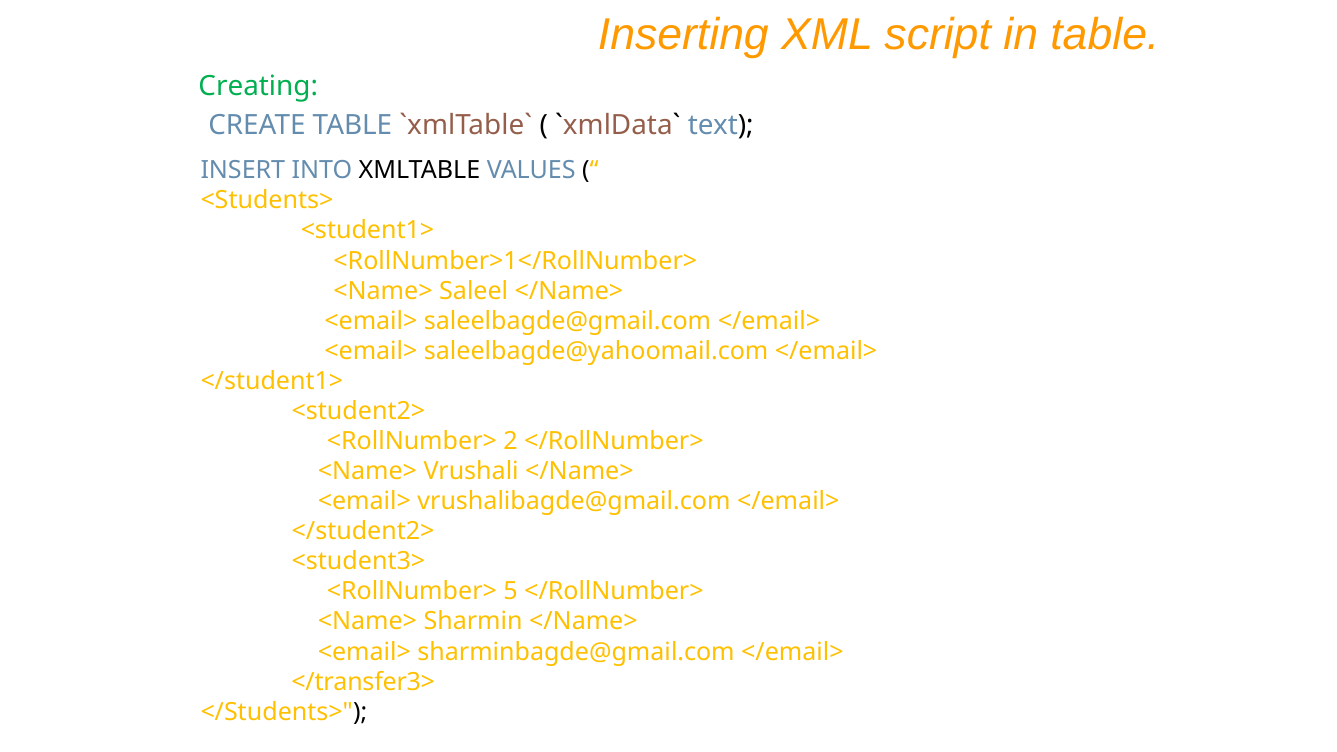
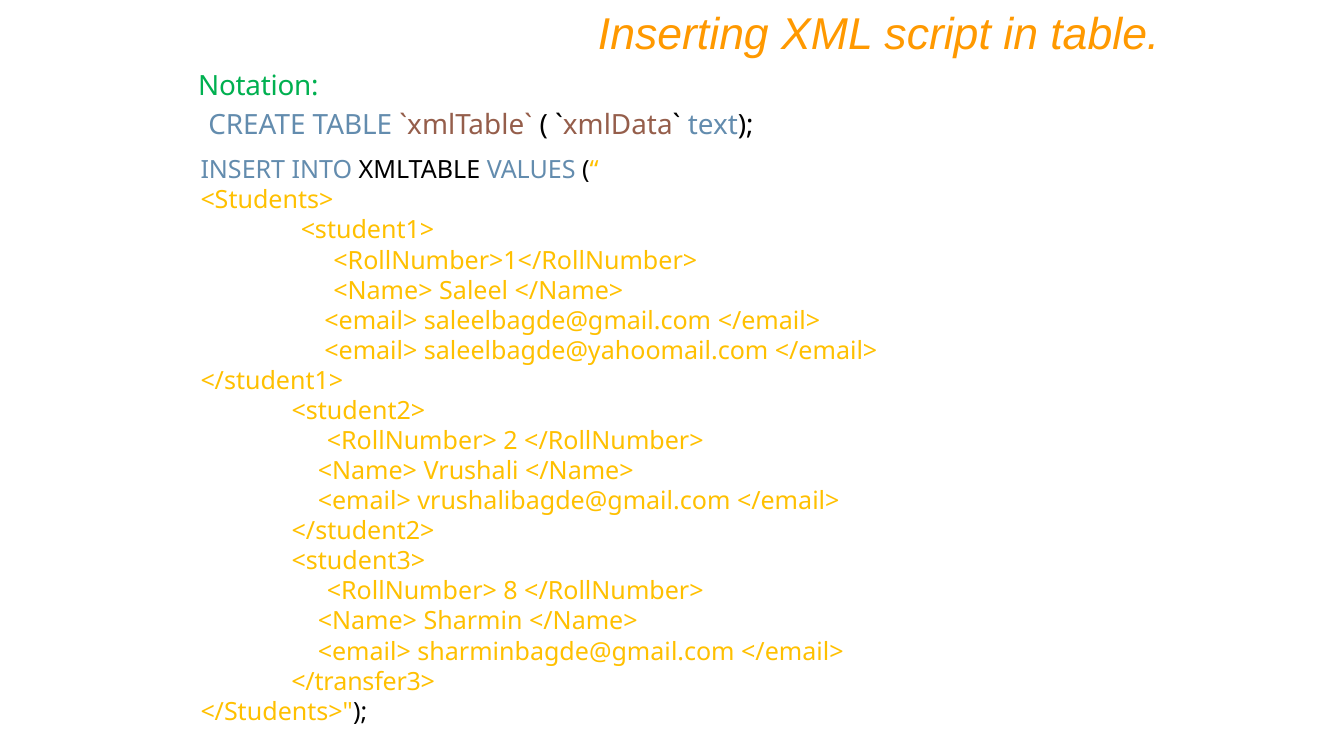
Creating: Creating -> Notation (258, 86)
5: 5 -> 8 (511, 592)
